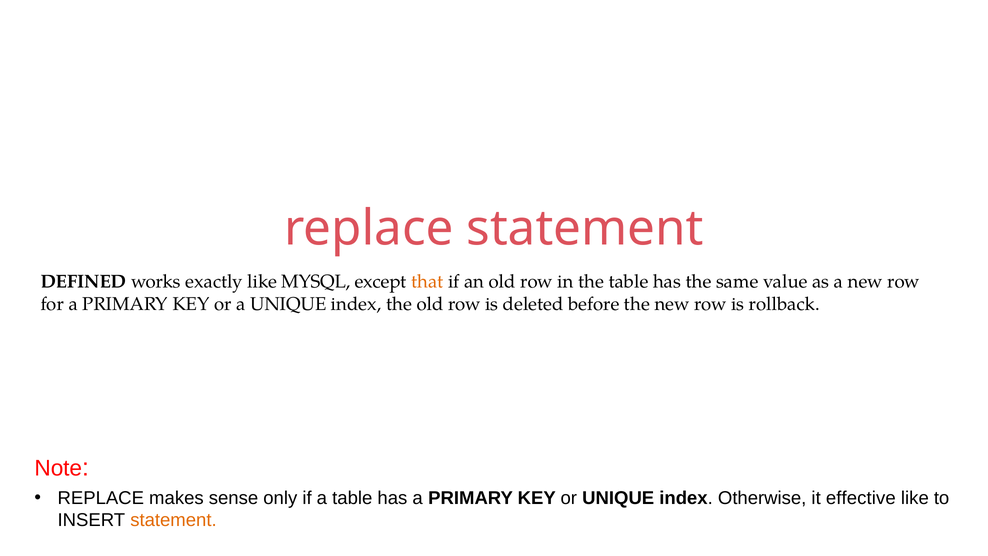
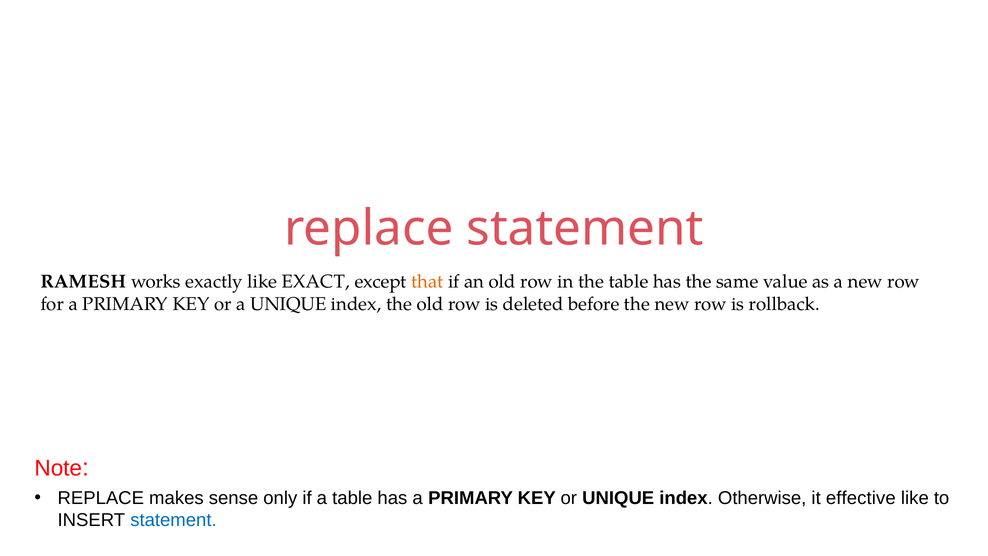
DEFINED: DEFINED -> RAMESH (83, 282)
MYSQL: MYSQL -> EXACT (316, 282)
statement colour: orange -> blue (173, 520)
